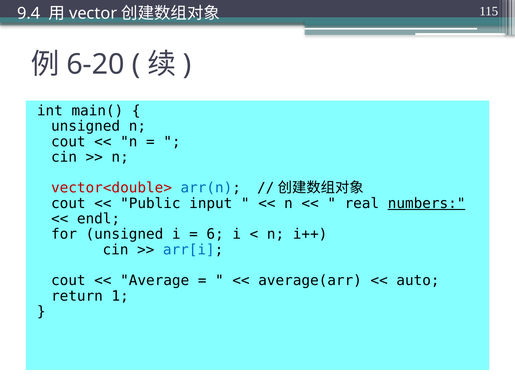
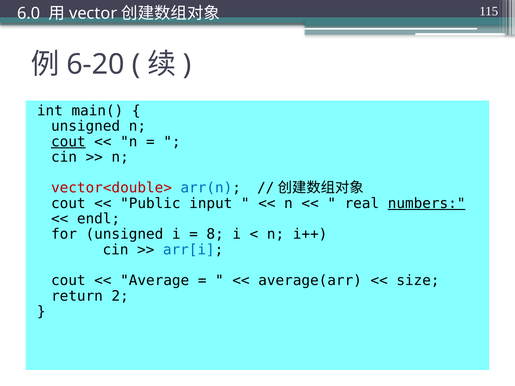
9.4: 9.4 -> 6.0 (29, 14)
cout underline: none -> present (68, 142)
6: 6 -> 8 (215, 234)
auto: auto -> size (418, 281)
1: 1 -> 2 (120, 296)
